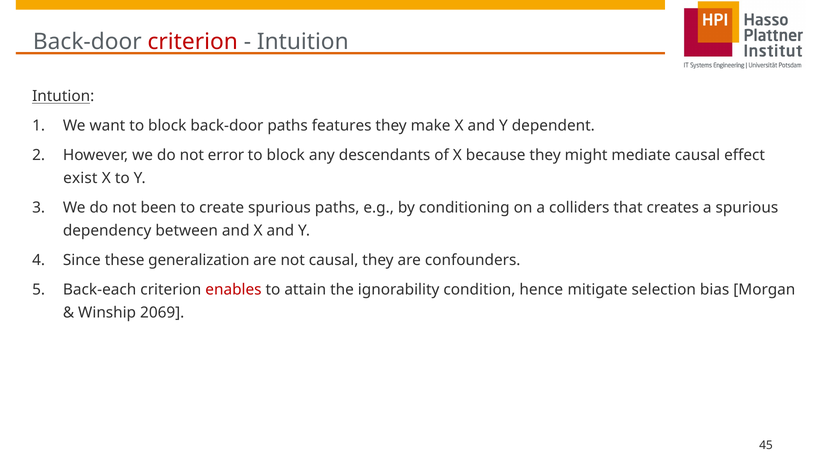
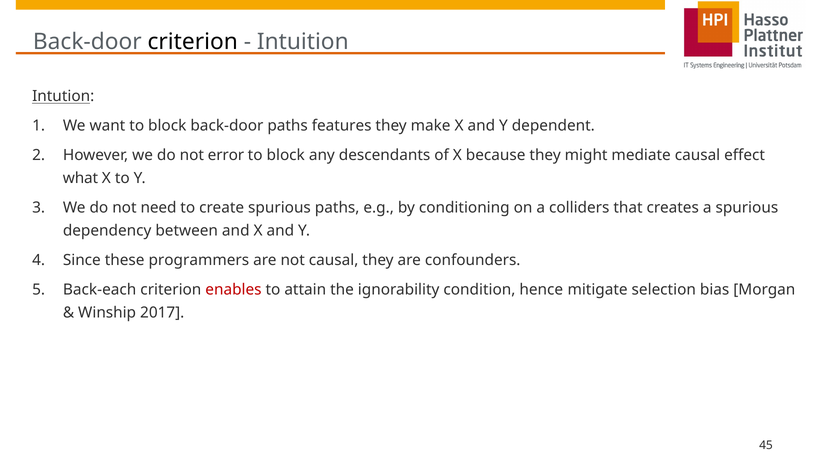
criterion colour: red -> black (193, 42)
exist: exist -> what (80, 178)
been: been -> need (159, 208)
generalization: generalization -> programmers (199, 260)
2069: 2069 -> 2017 (162, 313)
